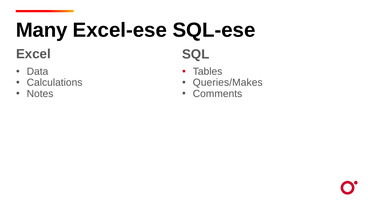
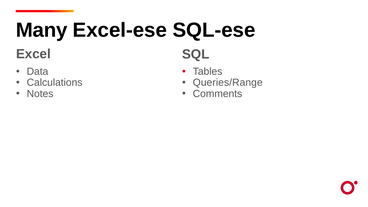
Queries/Makes: Queries/Makes -> Queries/Range (228, 83)
